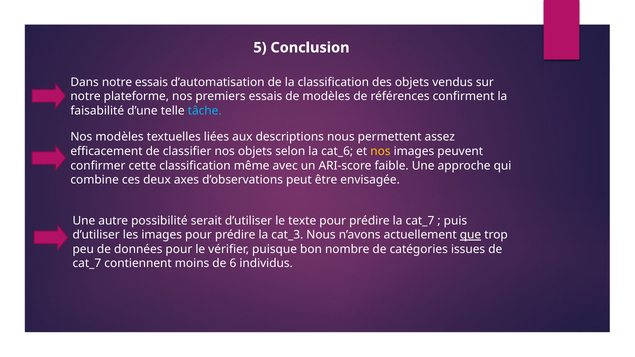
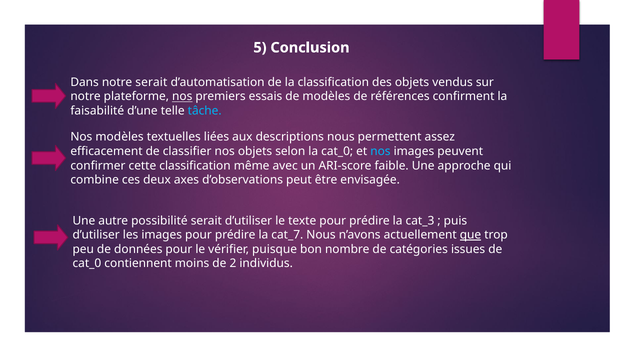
notre essais: essais -> serait (151, 82)
nos underline: none -> present (182, 97)
la cat_6: cat_6 -> cat_0 (337, 151)
nos colour: yellow -> light blue (380, 151)
la cat_7: cat_7 -> cat_3 (420, 221)
cat_3: cat_3 -> cat_7 (287, 235)
cat_7: cat_7 -> cat_0 (87, 264)
6: 6 -> 2 (233, 264)
